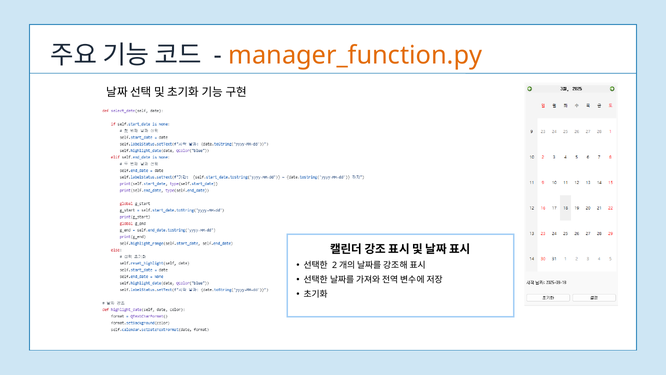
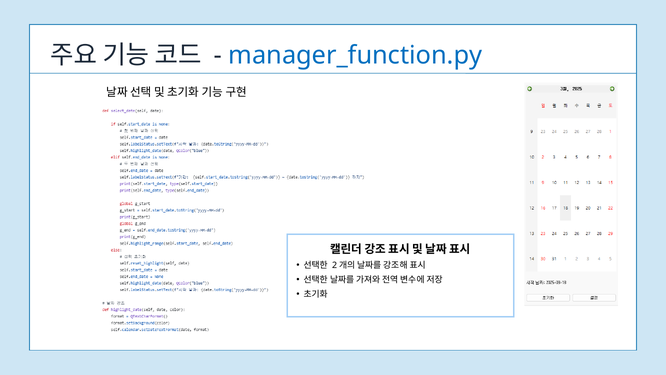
manager_function.py colour: orange -> blue (355, 55)
